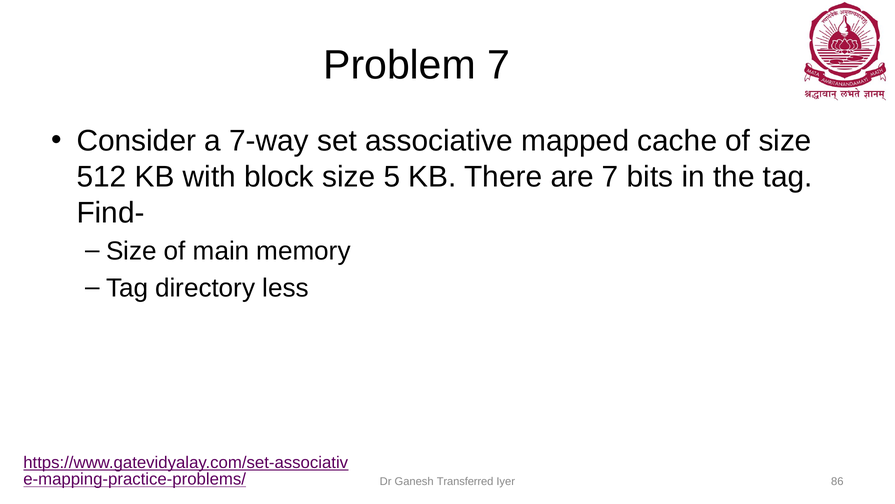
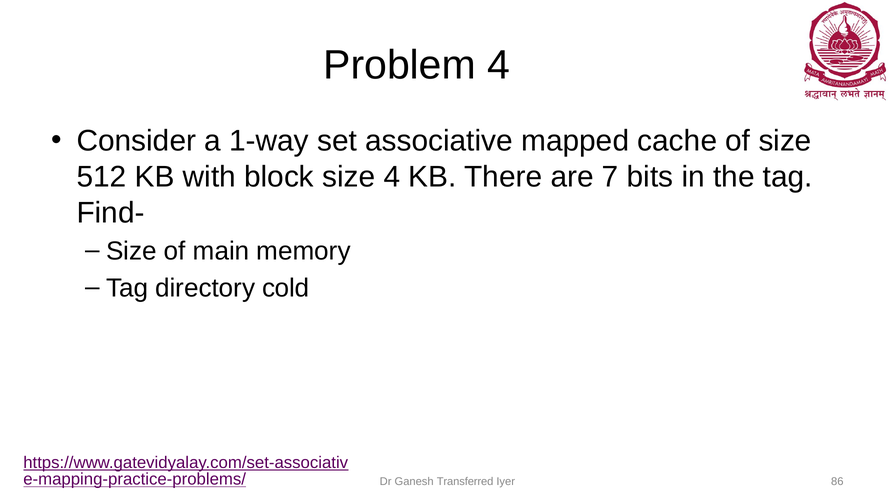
Problem 7: 7 -> 4 (499, 65)
7-way: 7-way -> 1-way (269, 141)
size 5: 5 -> 4 (392, 177)
less: less -> cold (286, 288)
